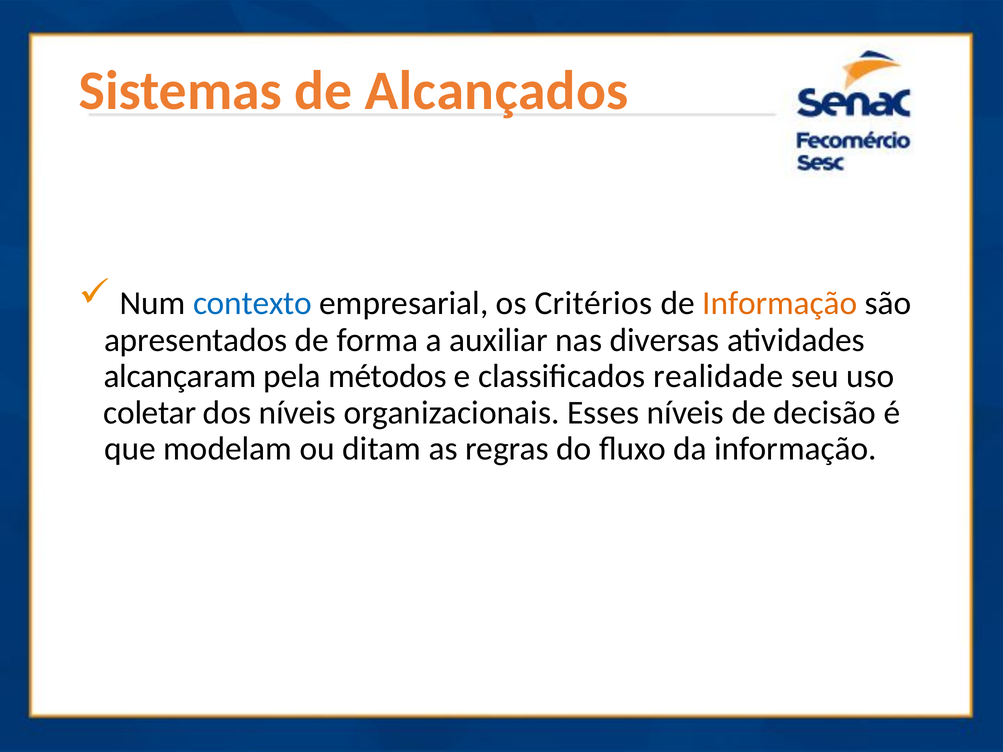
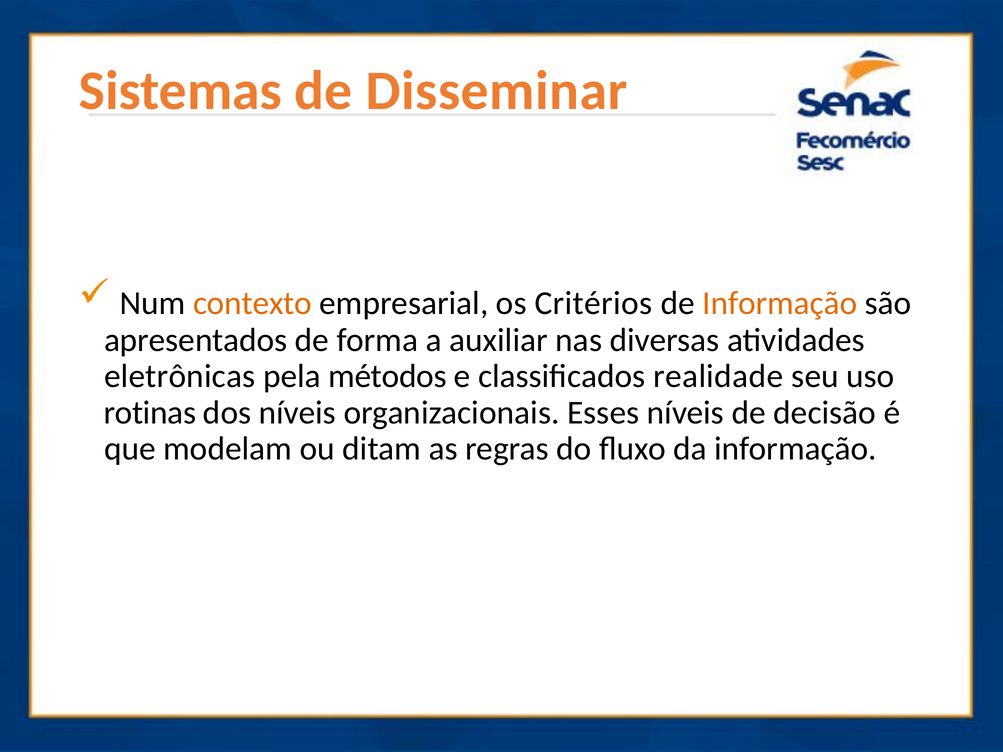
Alcançados: Alcançados -> Disseminar (497, 91)
contexto colour: blue -> orange (253, 303)
alcançaram: alcançaram -> eletrônicas (180, 377)
coletar: coletar -> rotinas (150, 413)
